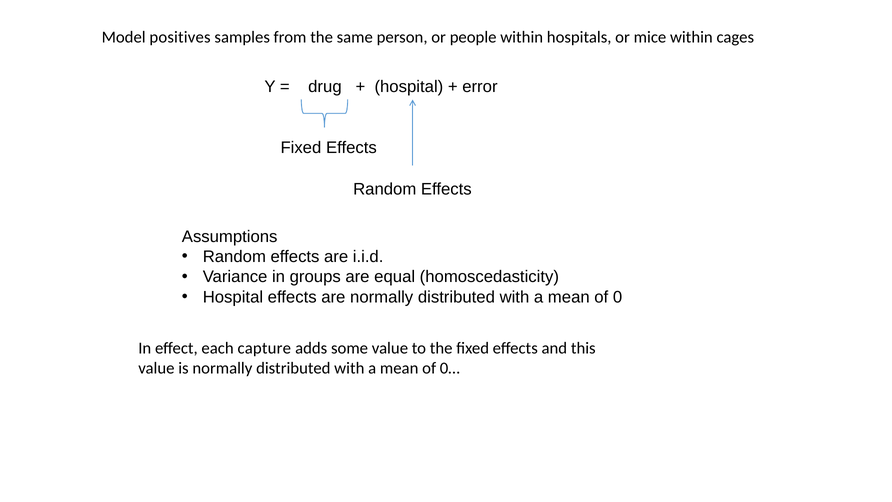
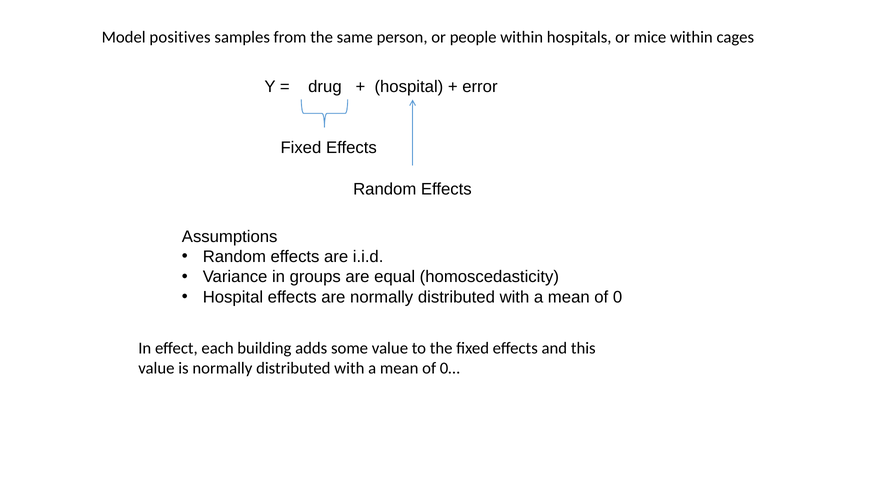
capture: capture -> building (264, 348)
